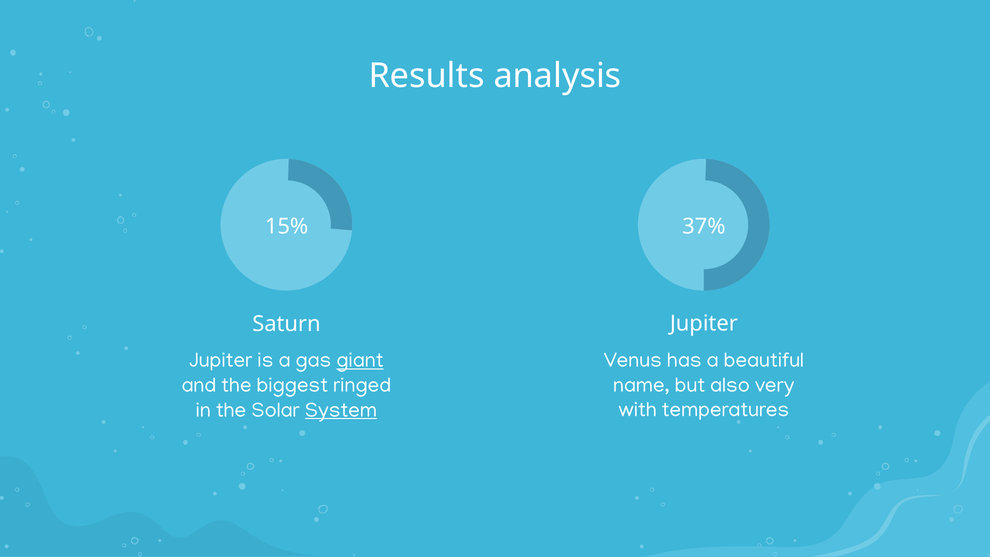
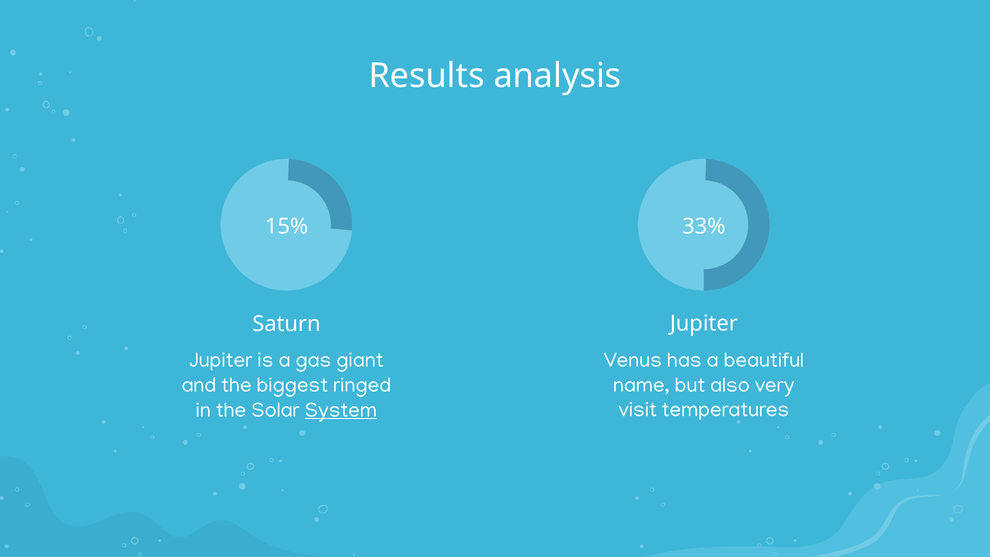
37%: 37% -> 33% (704, 226)
giant underline: present -> none (360, 360)
with: with -> visit (638, 409)
